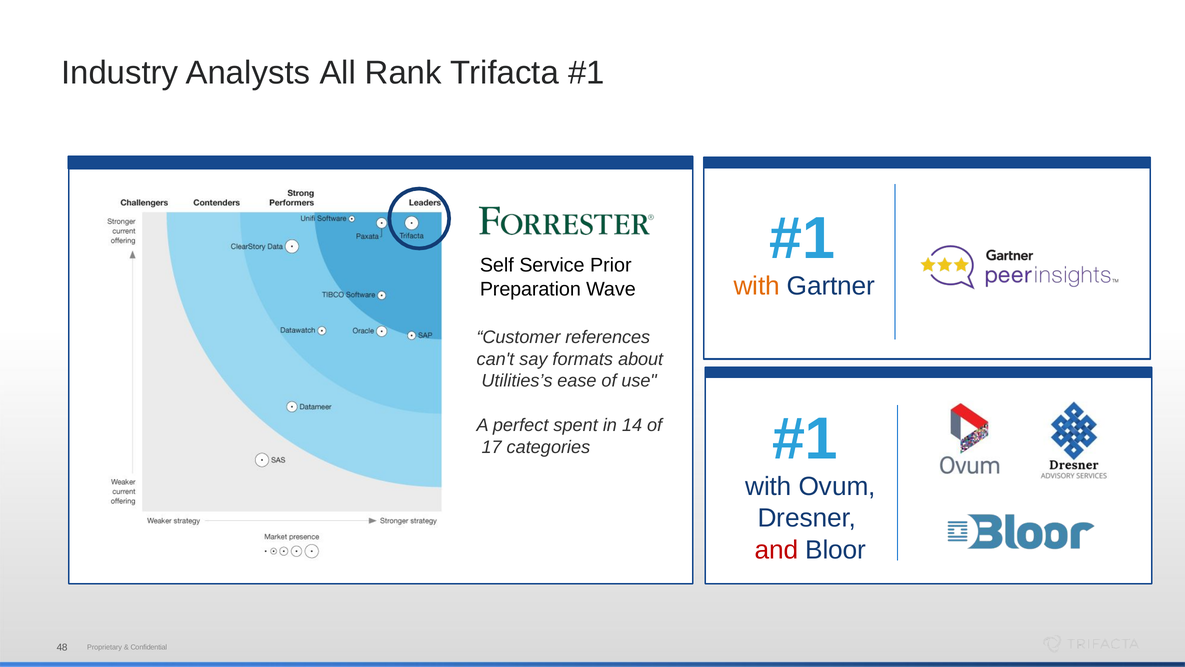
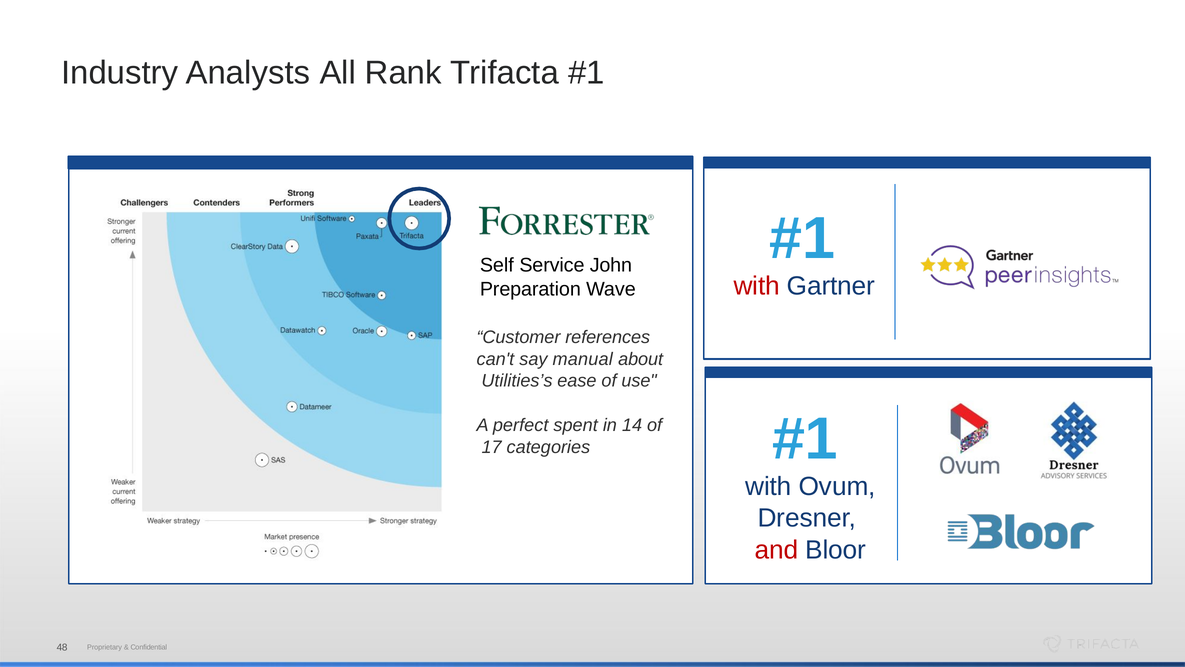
Prior: Prior -> John (611, 265)
with colour: orange -> red (757, 286)
formats: formats -> manual (583, 359)
